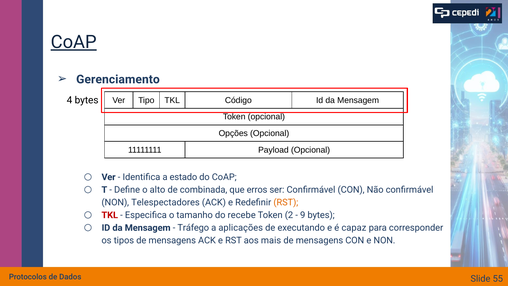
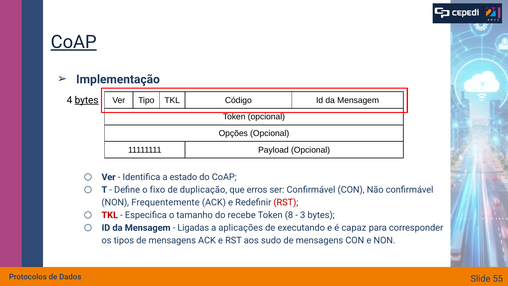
Gerenciamento: Gerenciamento -> Implementação (118, 79)
bytes underline: none -> present (87, 100)
alto: alto -> fixo (157, 190)
combinada: combinada -> duplicação (204, 190)
Telespectadores: Telespectadores -> Frequentemente (165, 202)
RST colour: orange -> red (286, 202)
2: 2 -> 8 (289, 215)
9: 9 -> 3 (303, 215)
Tráfego: Tráfego -> Ligadas (193, 228)
mais: mais -> sudo (271, 240)
